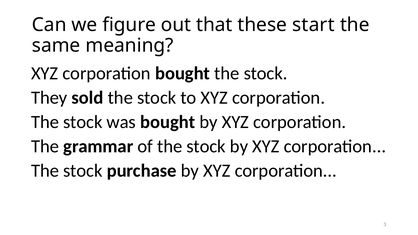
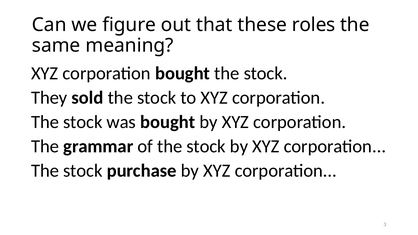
start: start -> roles (314, 25)
